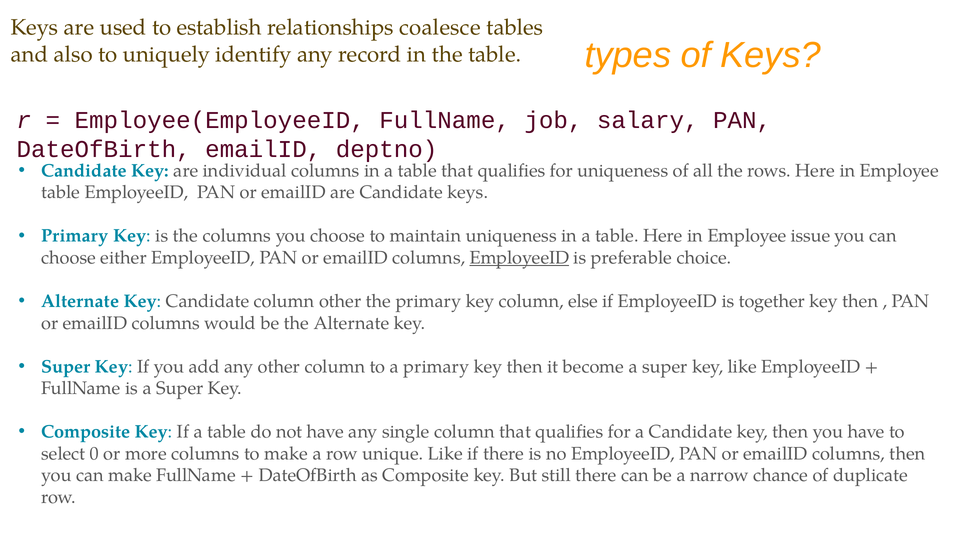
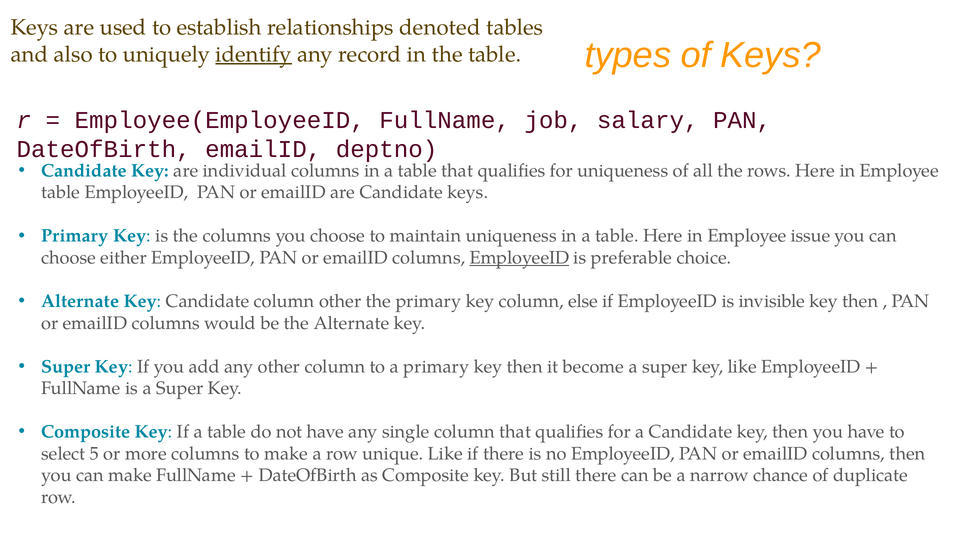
coalesce: coalesce -> denoted (440, 28)
identify underline: none -> present (254, 54)
together: together -> invisible (772, 301)
0: 0 -> 5 (94, 454)
